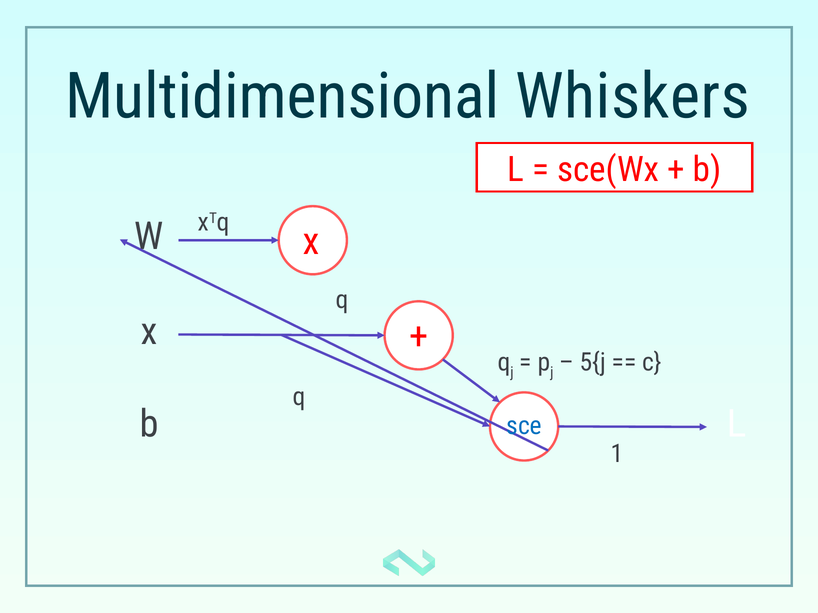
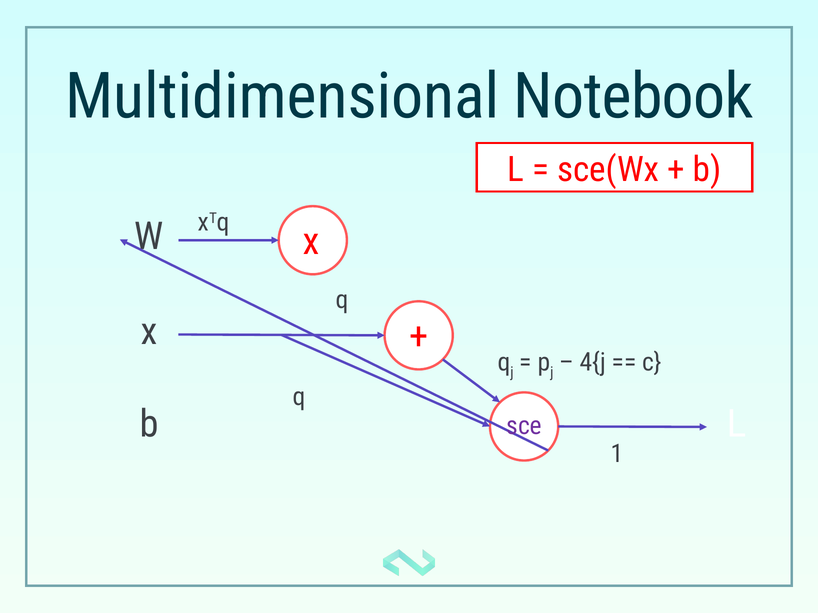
Whiskers: Whiskers -> Notebook (633, 97)
5{j: 5{j -> 4{j (593, 363)
sce colour: blue -> purple (524, 426)
